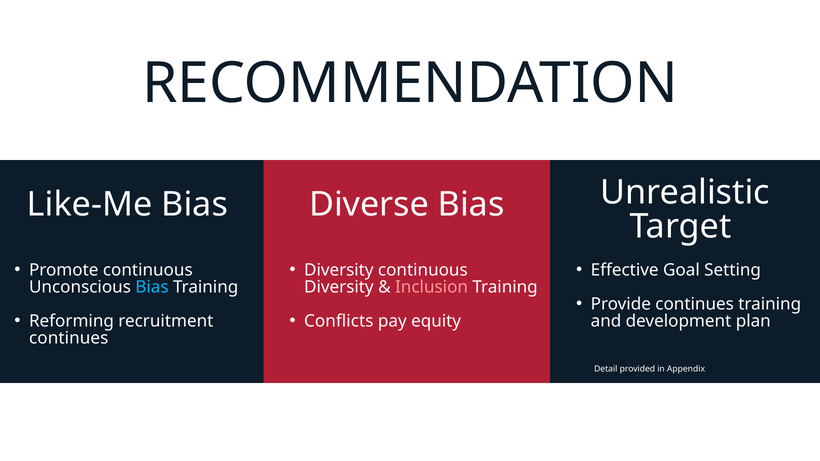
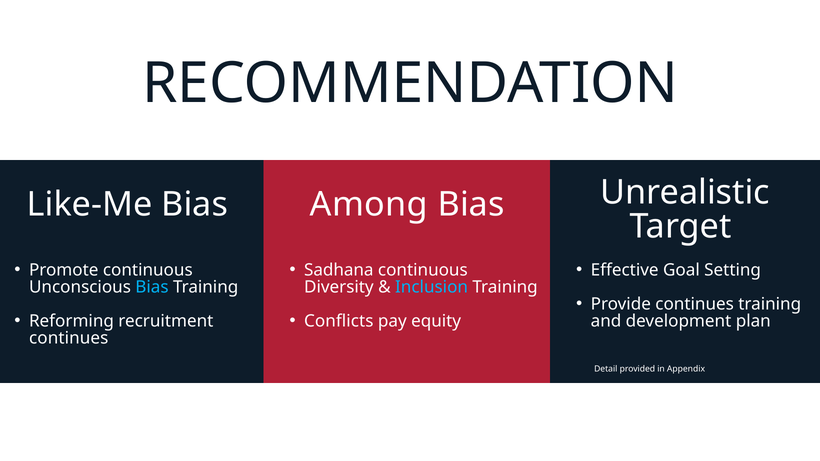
Diverse: Diverse -> Among (369, 205)
Diversity: Diversity -> Sadhana (339, 270)
Inclusion colour: pink -> light blue (432, 287)
